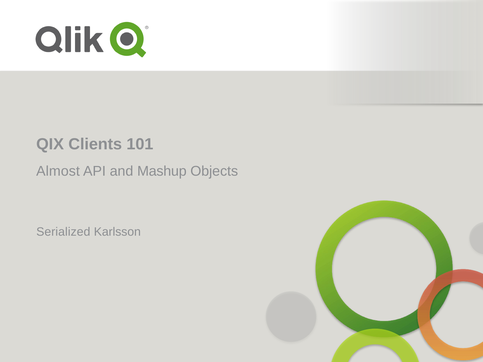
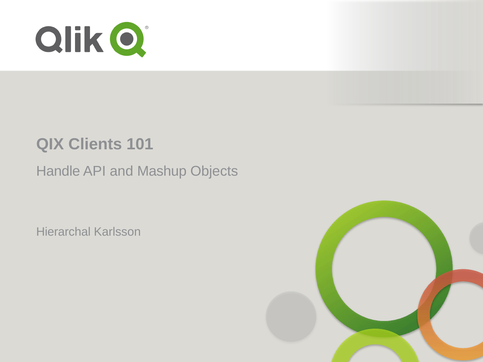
Almost: Almost -> Handle (58, 171)
Serialized: Serialized -> Hierarchal (63, 232)
